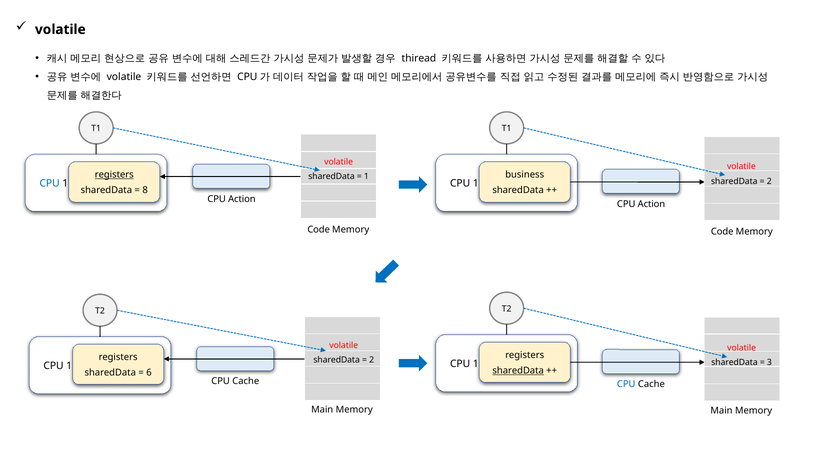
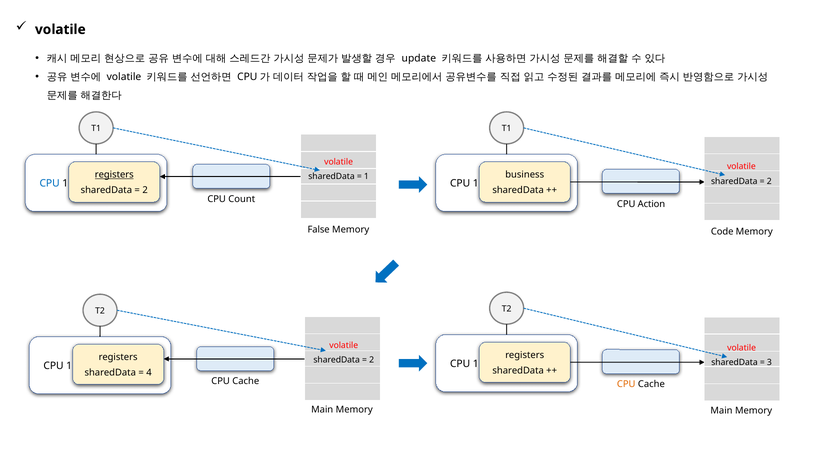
thiread: thiread -> update (419, 58)
8: 8 -> 2 (145, 191)
Action: Action -> Count (242, 199)
Code: Code -> False (319, 230)
sharedData underline: present -> none (518, 371)
6: 6 -> 4 (149, 373)
CPU colour: blue -> orange (626, 385)
